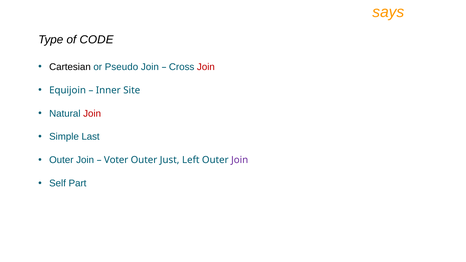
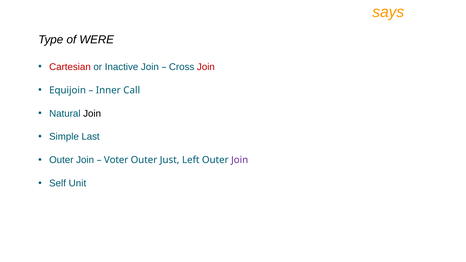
CODE: CODE -> WERE (97, 40)
Cartesian colour: black -> red (70, 67)
Pseudo: Pseudo -> Inactive (122, 67)
Site: Site -> Call (132, 90)
Join colour: red -> black (92, 114)
Part: Part -> Unit (77, 183)
